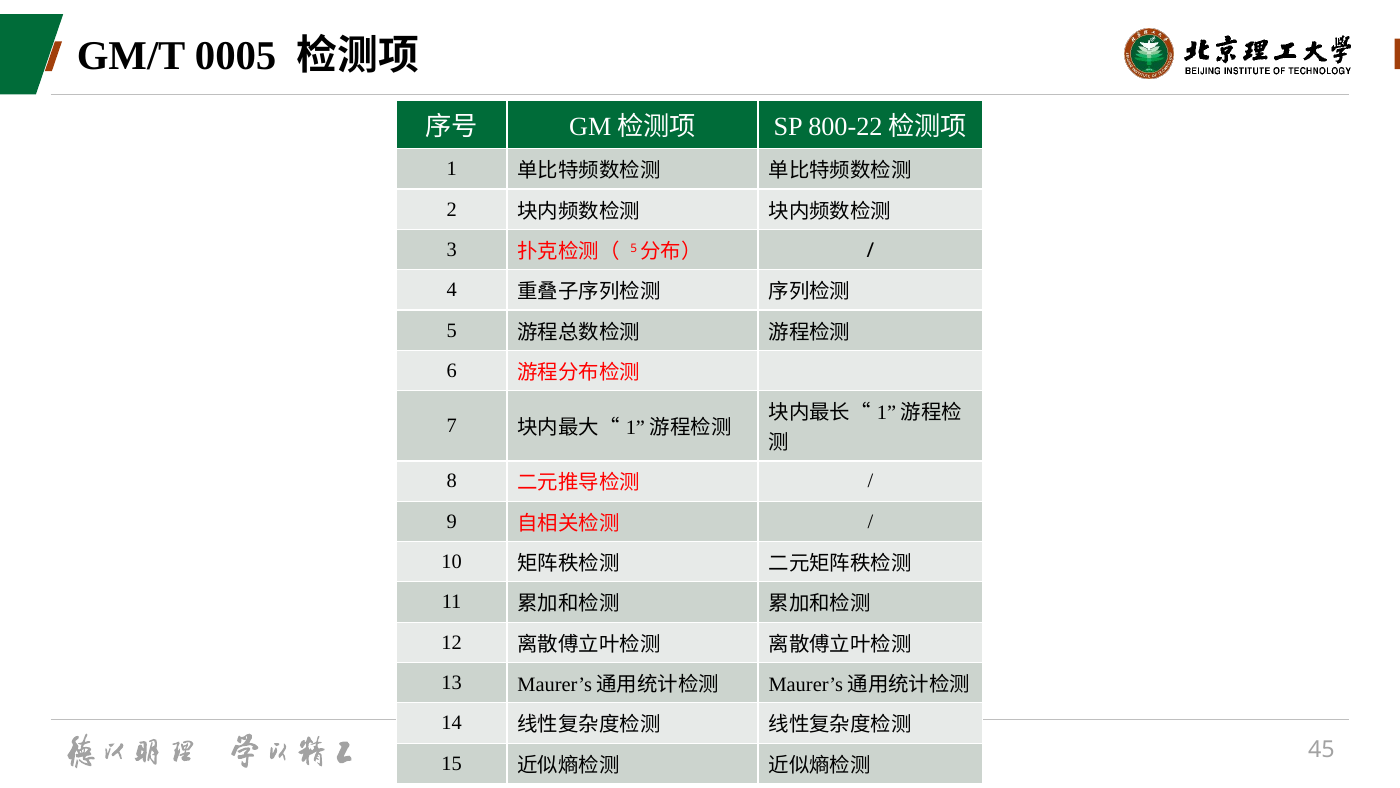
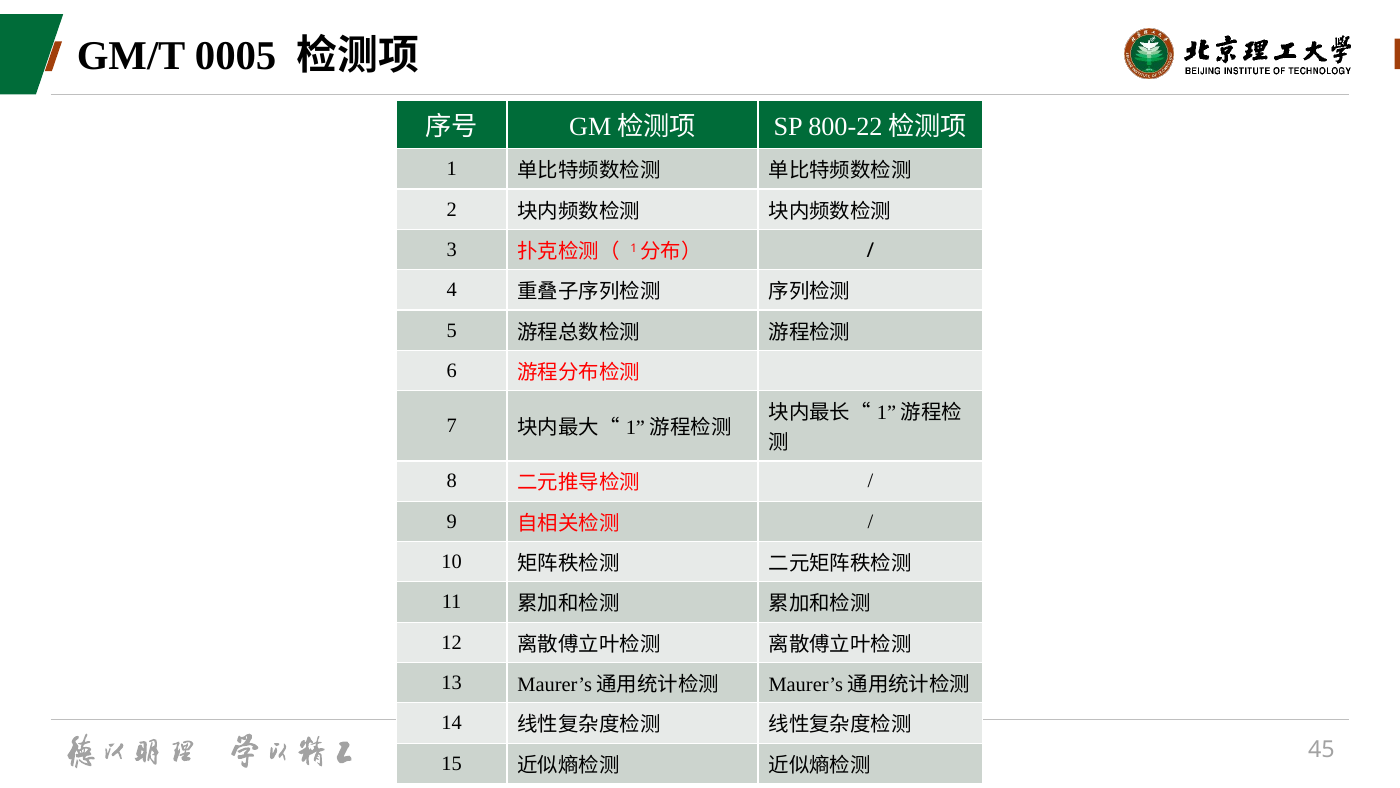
5: 5 -> 1 (634, 248)
